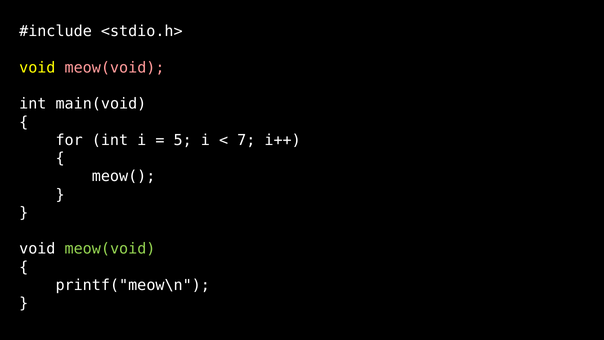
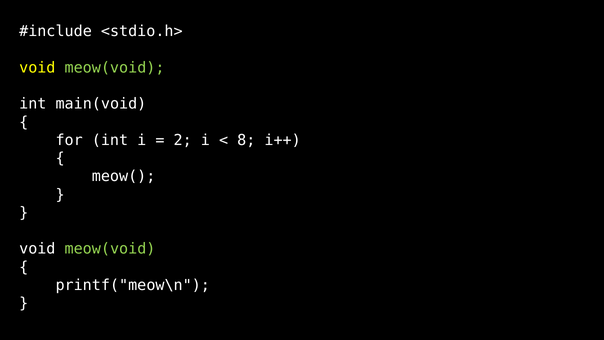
meow(void colour: pink -> light green (115, 68)
5: 5 -> 2 (183, 140)
7: 7 -> 8 (246, 140)
